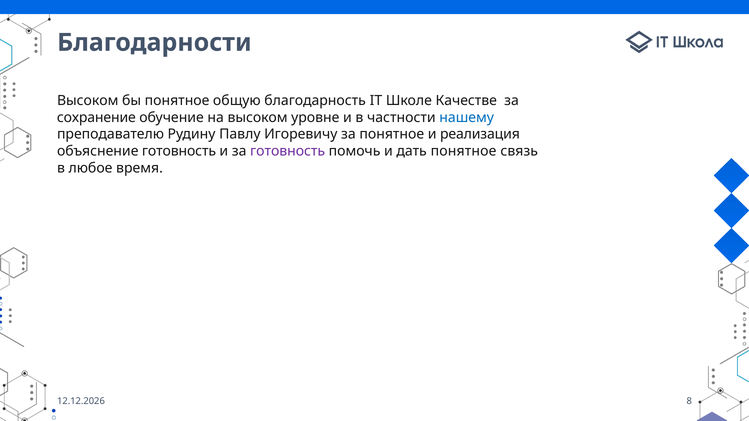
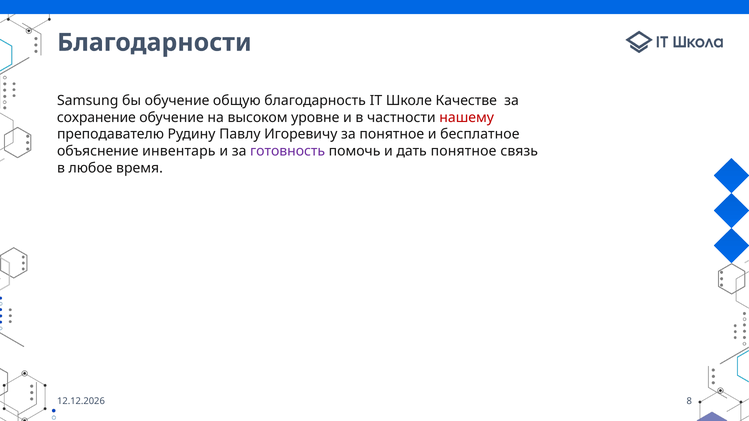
Высоком: Высоком -> Samsung (88, 101)
бы понятное: понятное -> обучение (177, 101)
нашему colour: blue -> red (467, 118)
реализация: реализация -> бесплатное (480, 134)
объяснение готовность: готовность -> инвентарь (179, 151)
